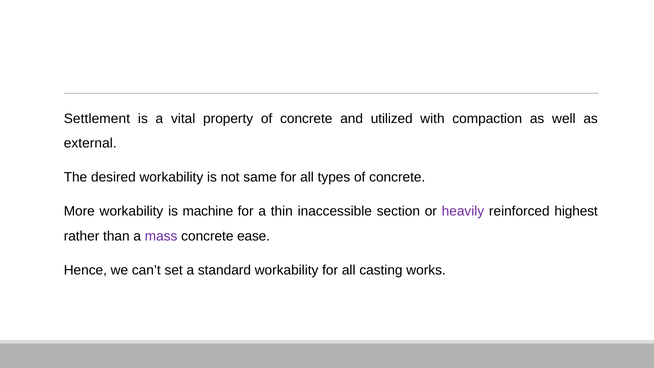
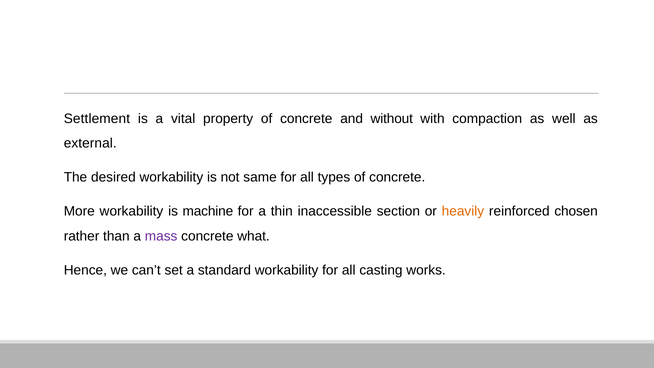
utilized: utilized -> without (392, 119)
heavily colour: purple -> orange (463, 211)
highest: highest -> chosen (576, 211)
ease: ease -> what (254, 236)
